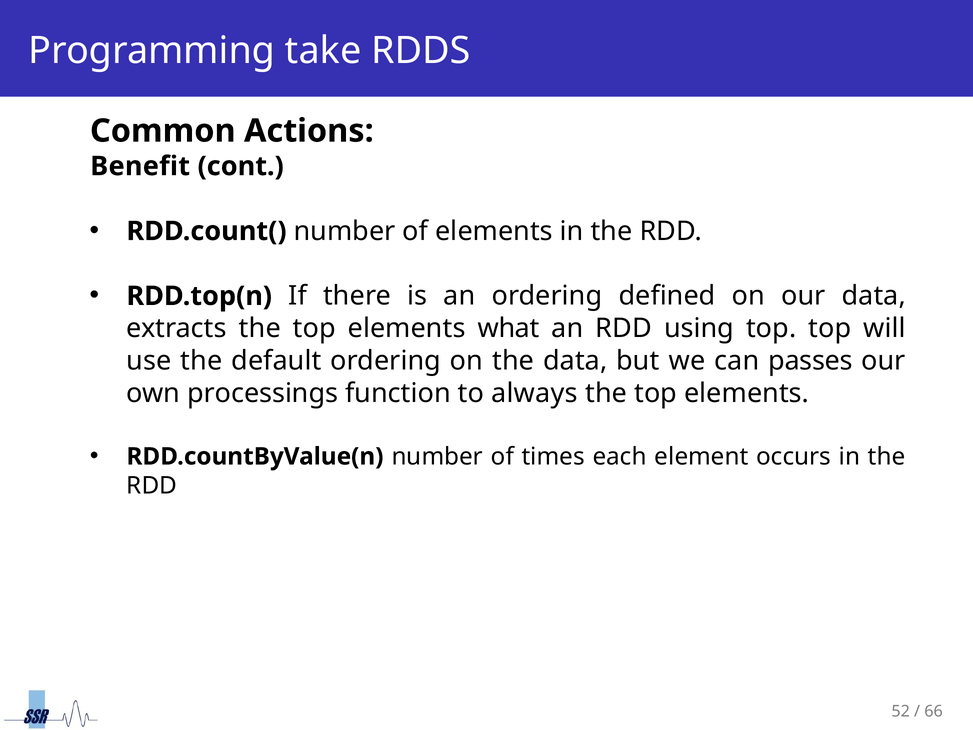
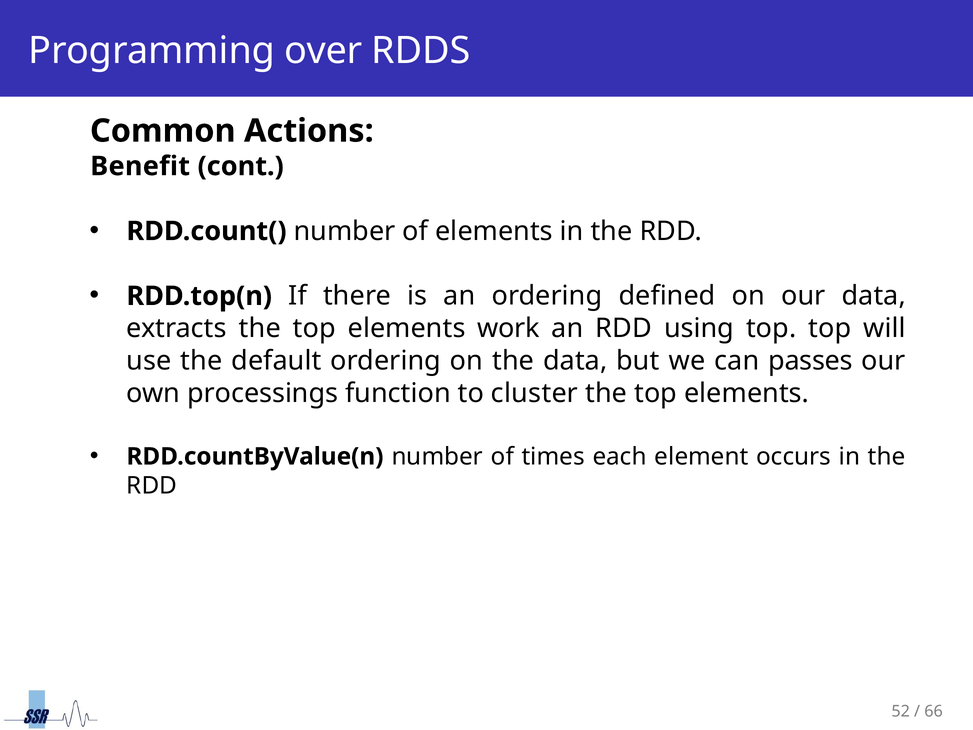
take: take -> over (323, 51)
what: what -> work (509, 328)
always: always -> cluster (535, 393)
